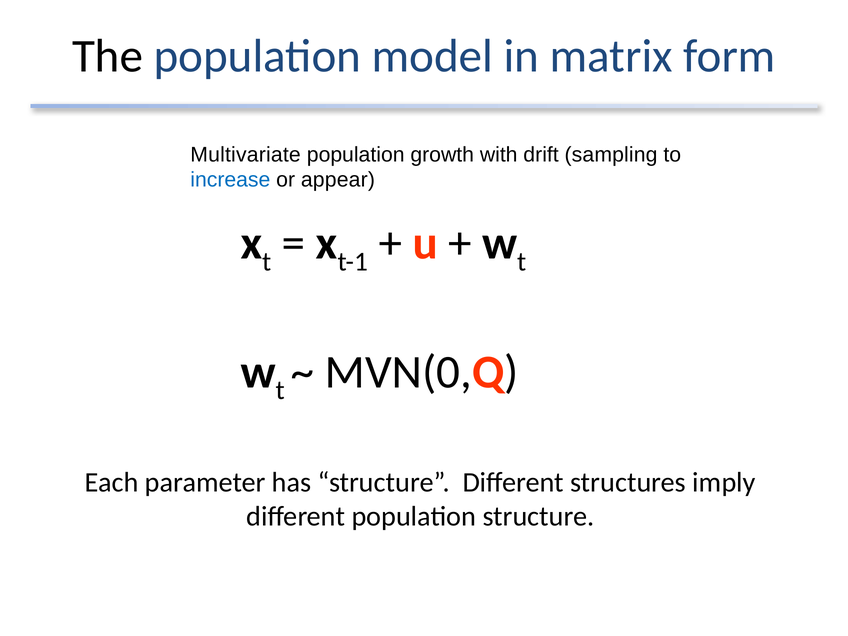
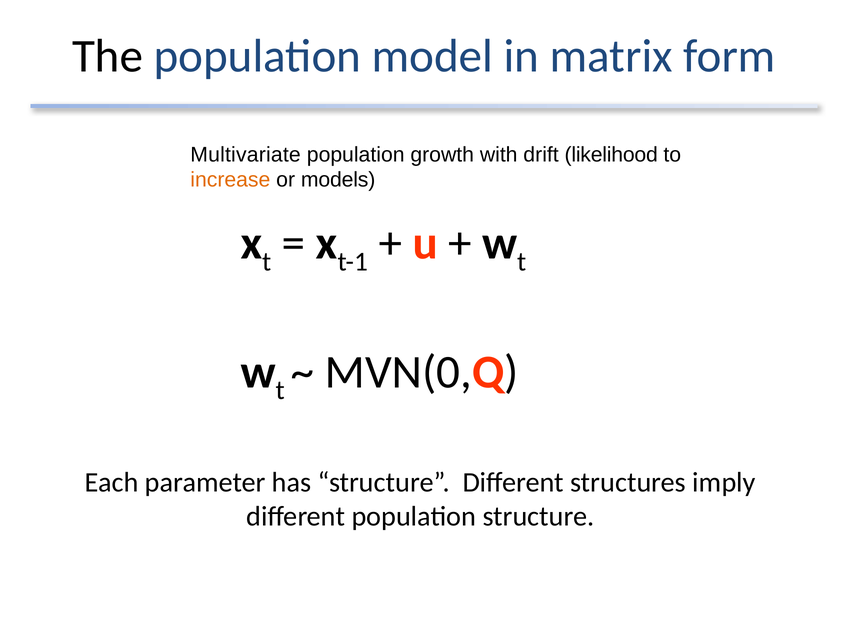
sampling: sampling -> likelihood (611, 155)
increase colour: blue -> orange (230, 180)
appear: appear -> models (338, 180)
